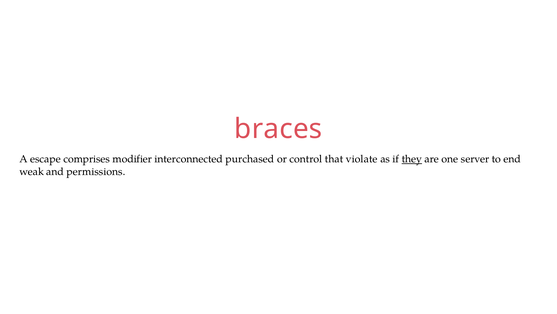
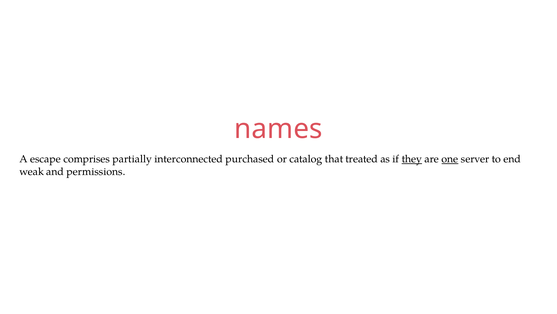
braces: braces -> names (278, 129)
modifier: modifier -> partially (132, 159)
control: control -> catalog (306, 159)
violate: violate -> treated (362, 159)
one underline: none -> present (450, 159)
